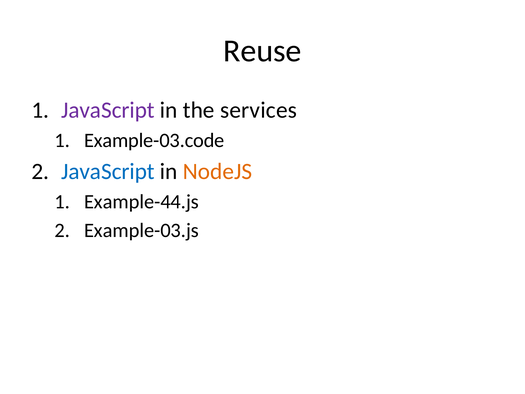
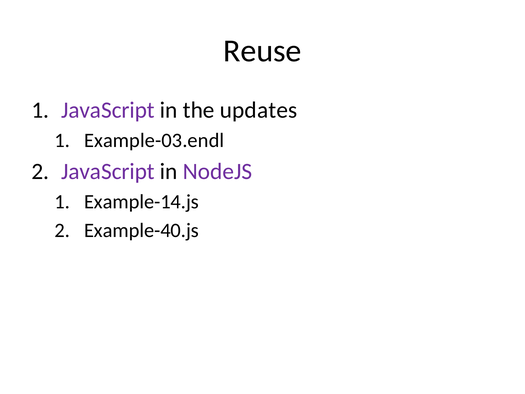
services: services -> updates (259, 110)
Example-03.code: Example-03.code -> Example-03.endl (154, 140)
JavaScript colour: blue -> purple (108, 171)
NodeJS colour: orange -> purple (218, 171)
Example-44.js: Example-44.js -> Example-14.js (141, 202)
Example-03.js: Example-03.js -> Example-40.js (141, 230)
